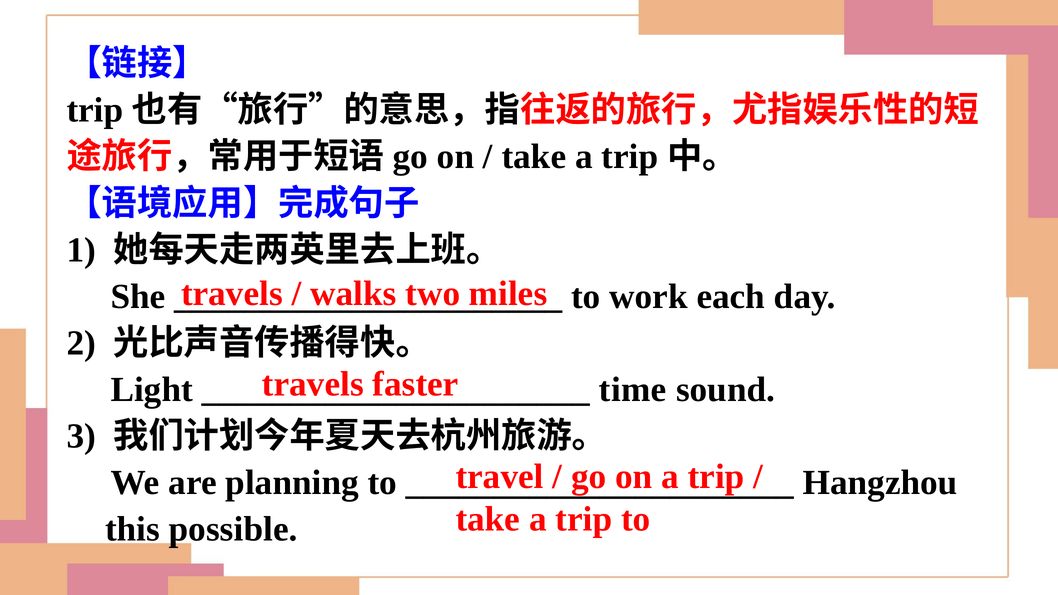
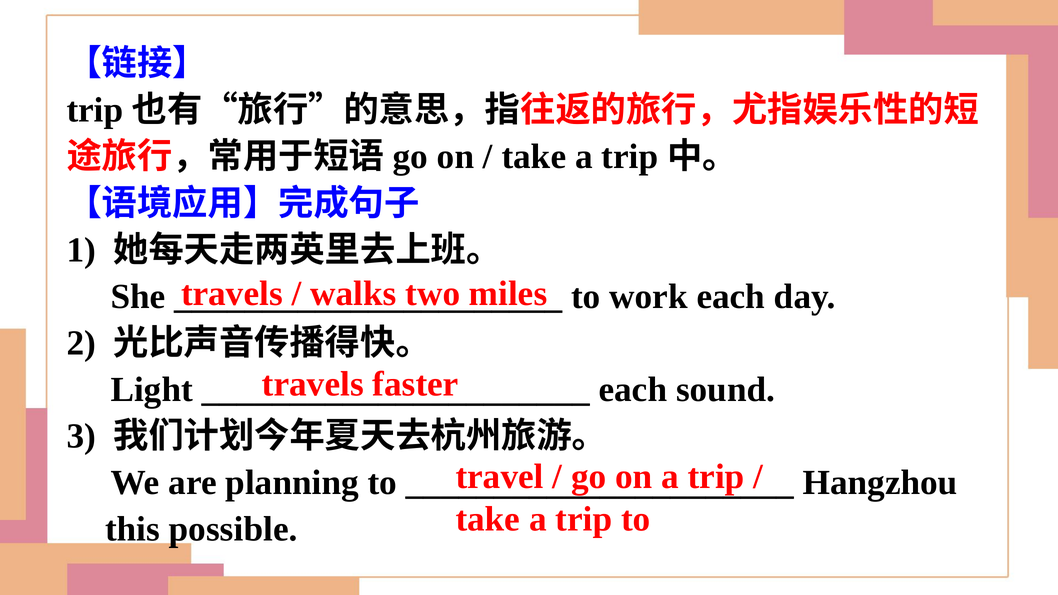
time: time -> each (633, 390)
